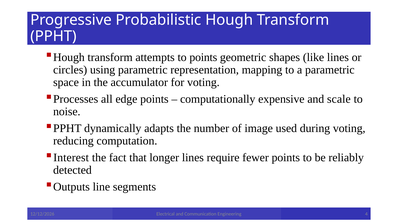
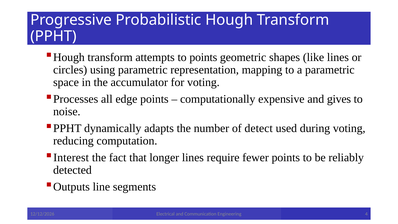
scale: scale -> gives (339, 99)
image: image -> detect (259, 128)
